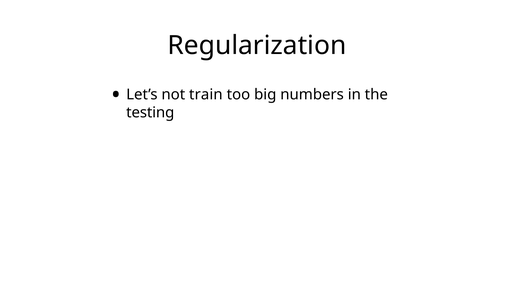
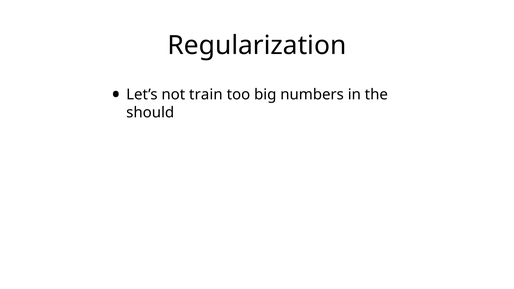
testing: testing -> should (150, 113)
